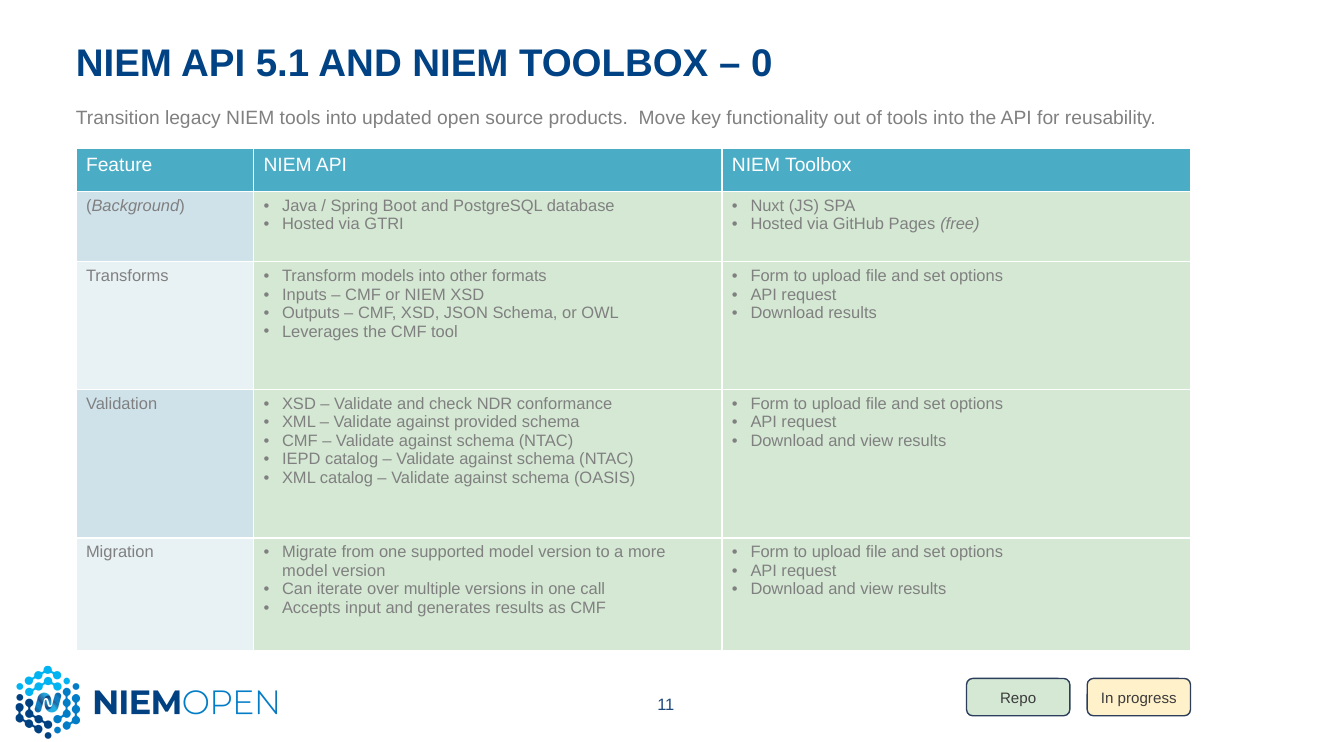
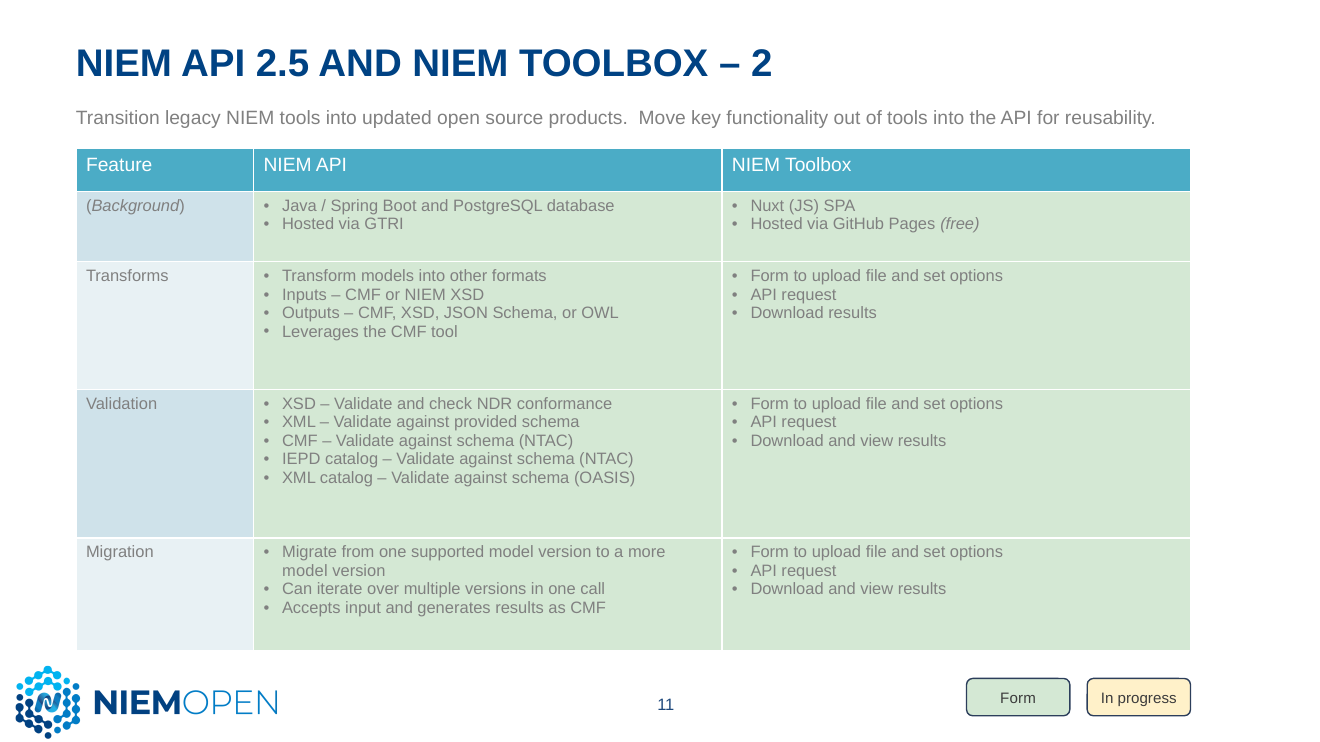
5.1: 5.1 -> 2.5 (283, 64)
0: 0 -> 2 (762, 64)
Repo: Repo -> Form (1018, 699)
